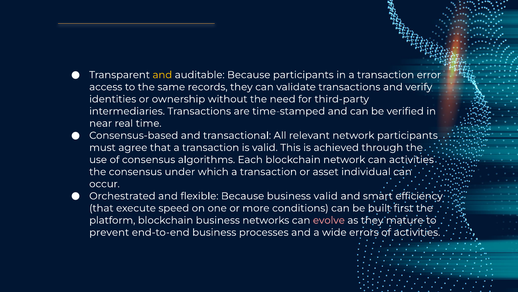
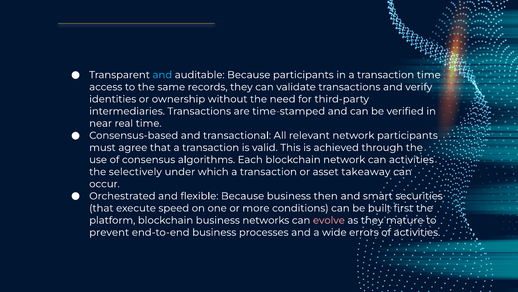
and colour: yellow -> light blue (162, 75)
transaction error: error -> time (429, 75)
the consensus: consensus -> selectively (135, 171)
individual: individual -> takeaway (366, 171)
business valid: valid -> then (326, 196)
efficiency: efficiency -> securities (419, 196)
